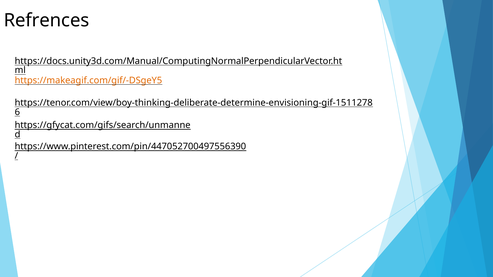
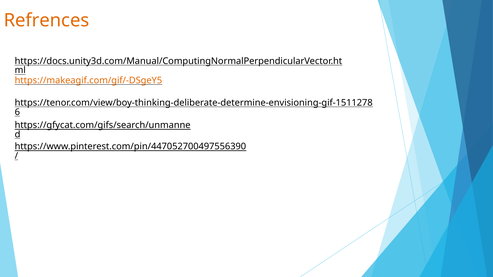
Refrences colour: black -> orange (46, 21)
